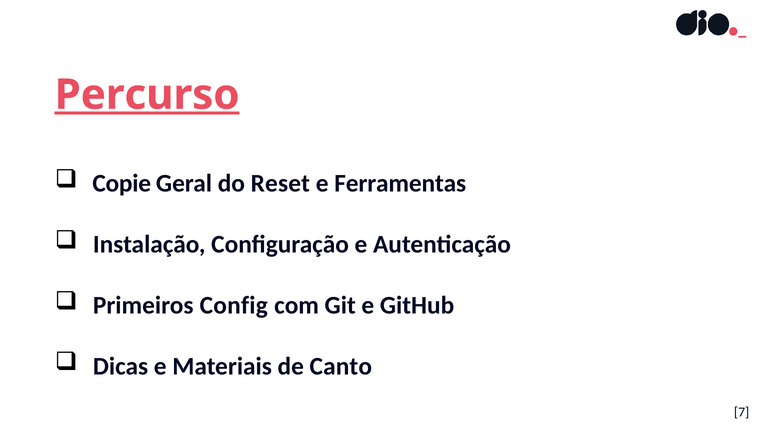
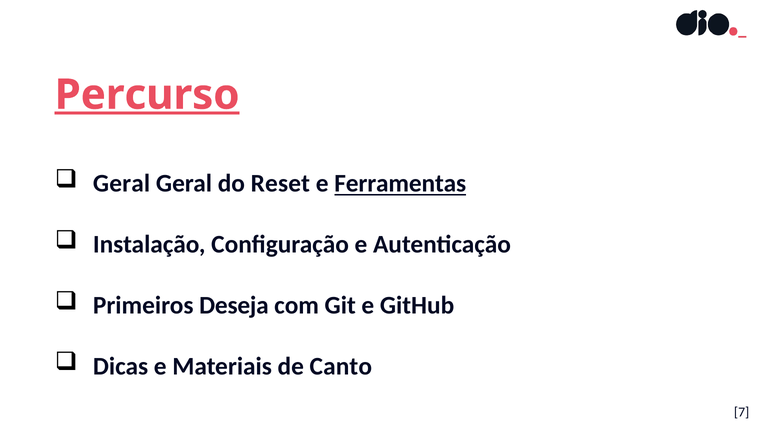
Copie: Copie -> Geral (122, 183)
Ferramentas underline: none -> present (400, 183)
Config: Config -> Deseja (234, 305)
